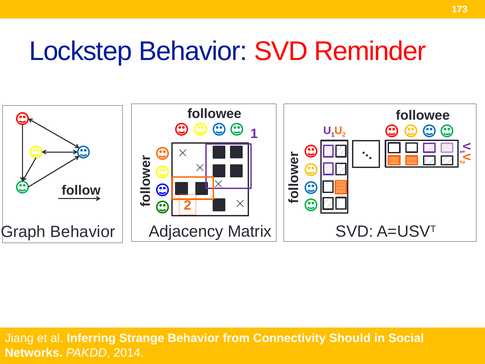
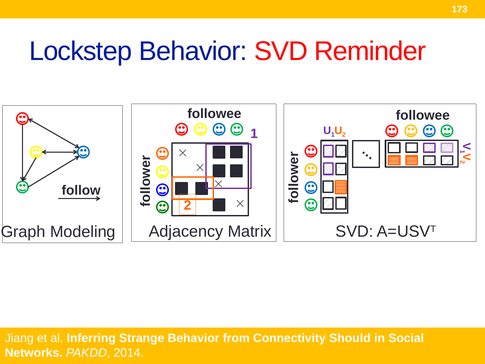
Graph Behavior: Behavior -> Modeling (83, 232)
